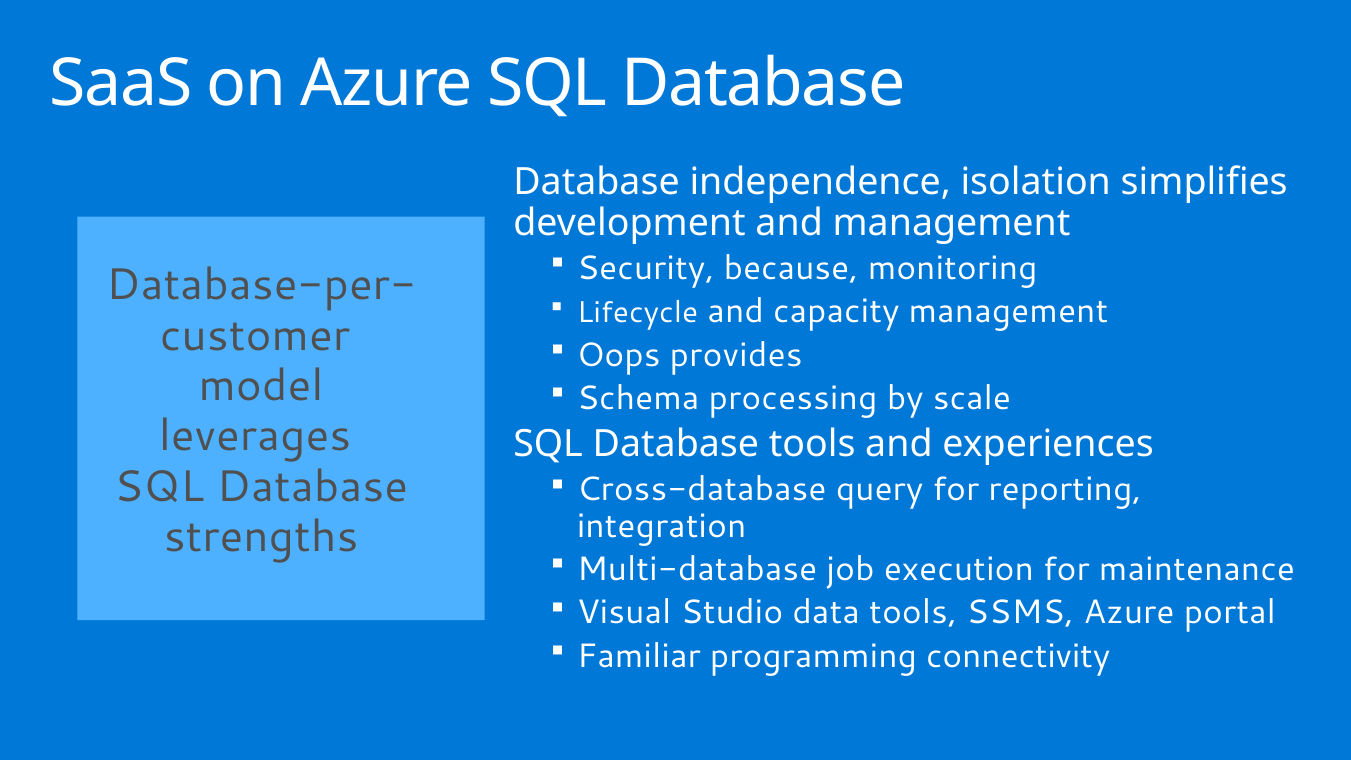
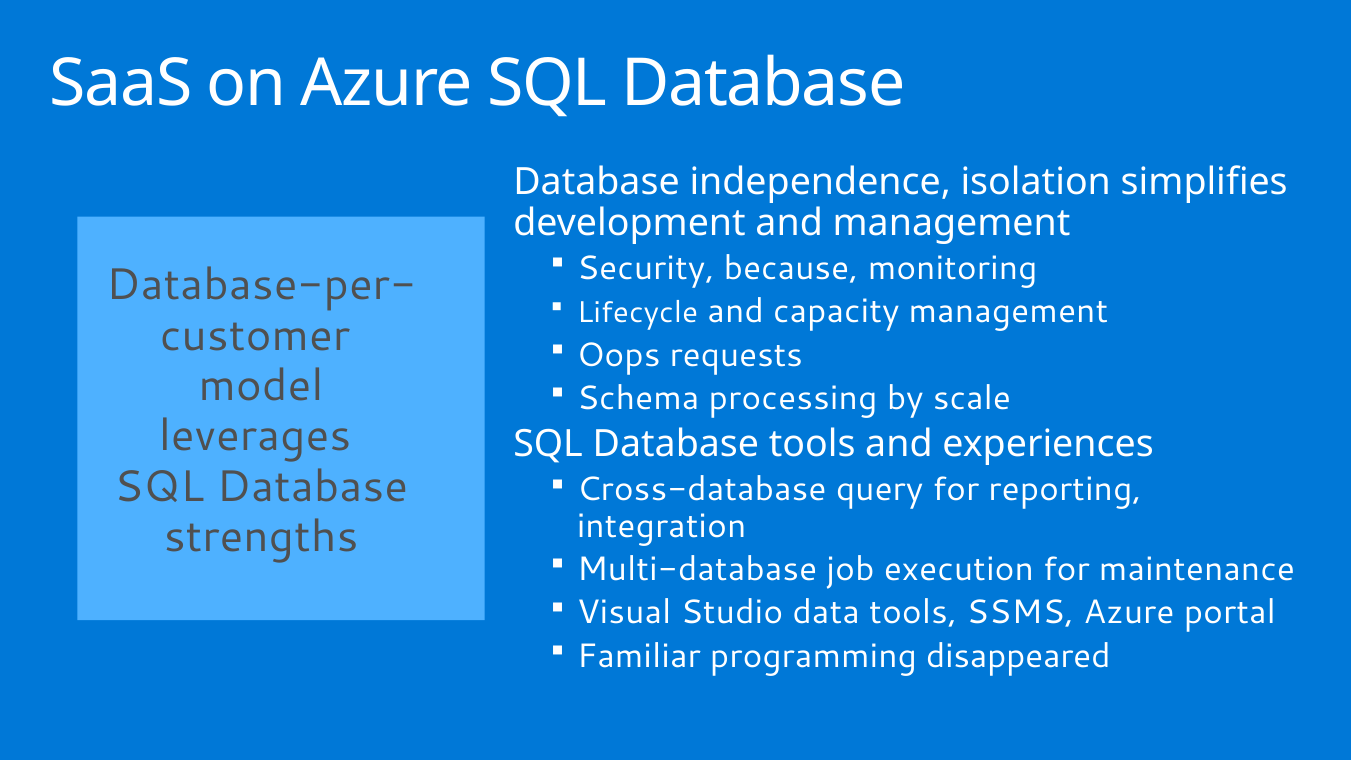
provides: provides -> requests (736, 355)
connectivity: connectivity -> disappeared (1018, 656)
